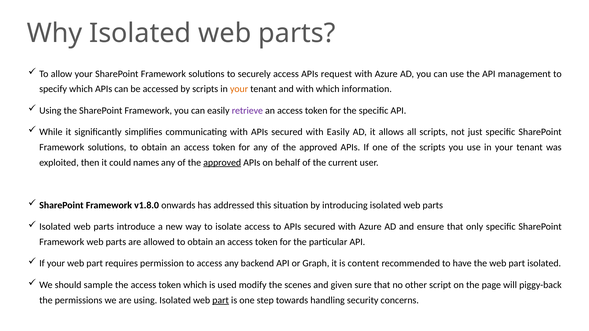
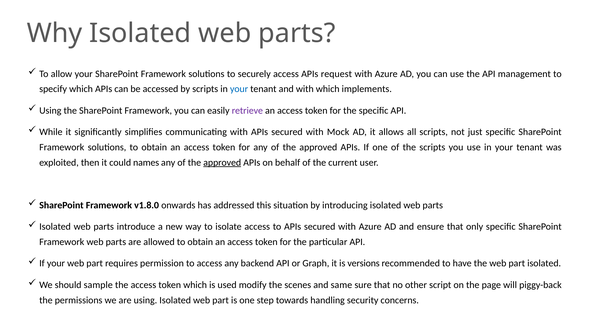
your colour: orange -> blue (239, 89)
information: information -> implements (367, 89)
with Easily: Easily -> Mock (338, 132)
content: content -> versions (364, 264)
given: given -> same (341, 285)
part underline: present -> none (221, 300)
